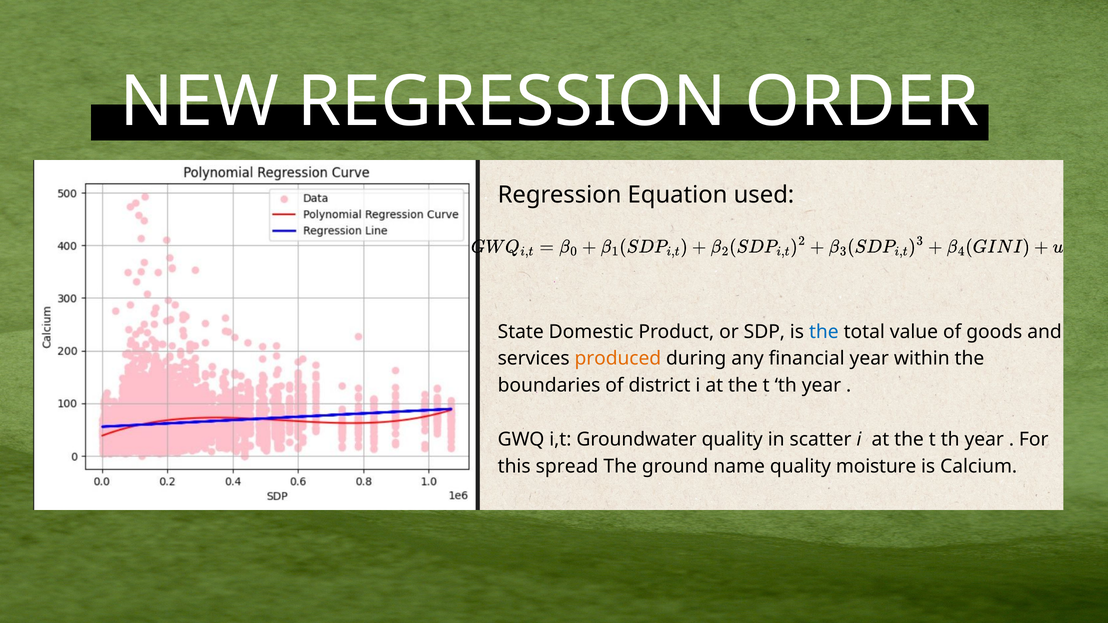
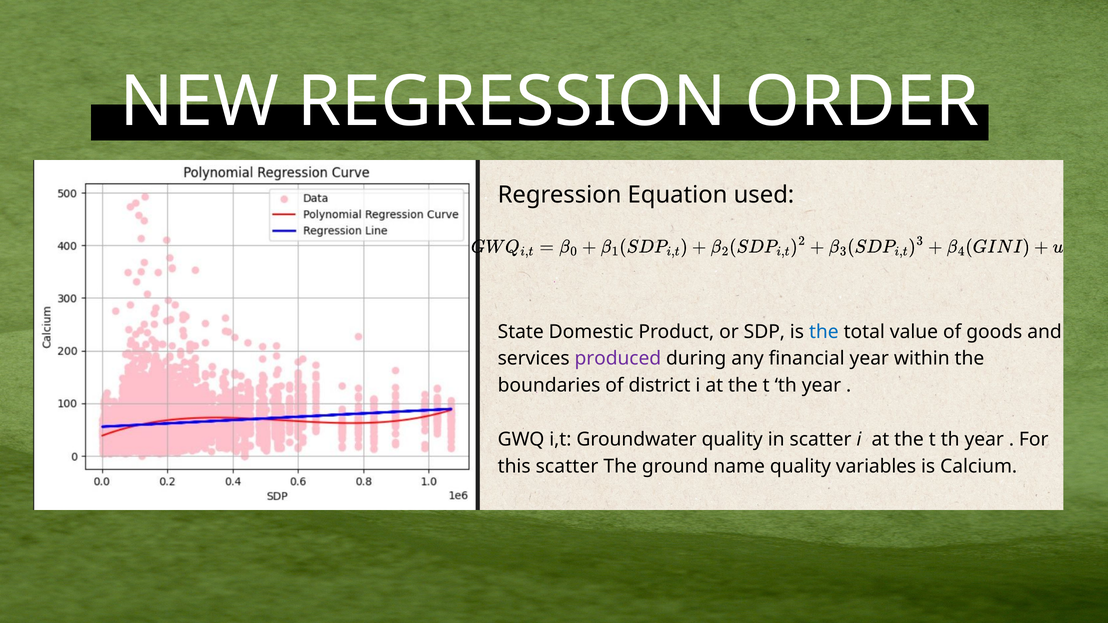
produced colour: orange -> purple (618, 359)
this spread: spread -> scatter (567, 466)
moisture: moisture -> variables (876, 466)
